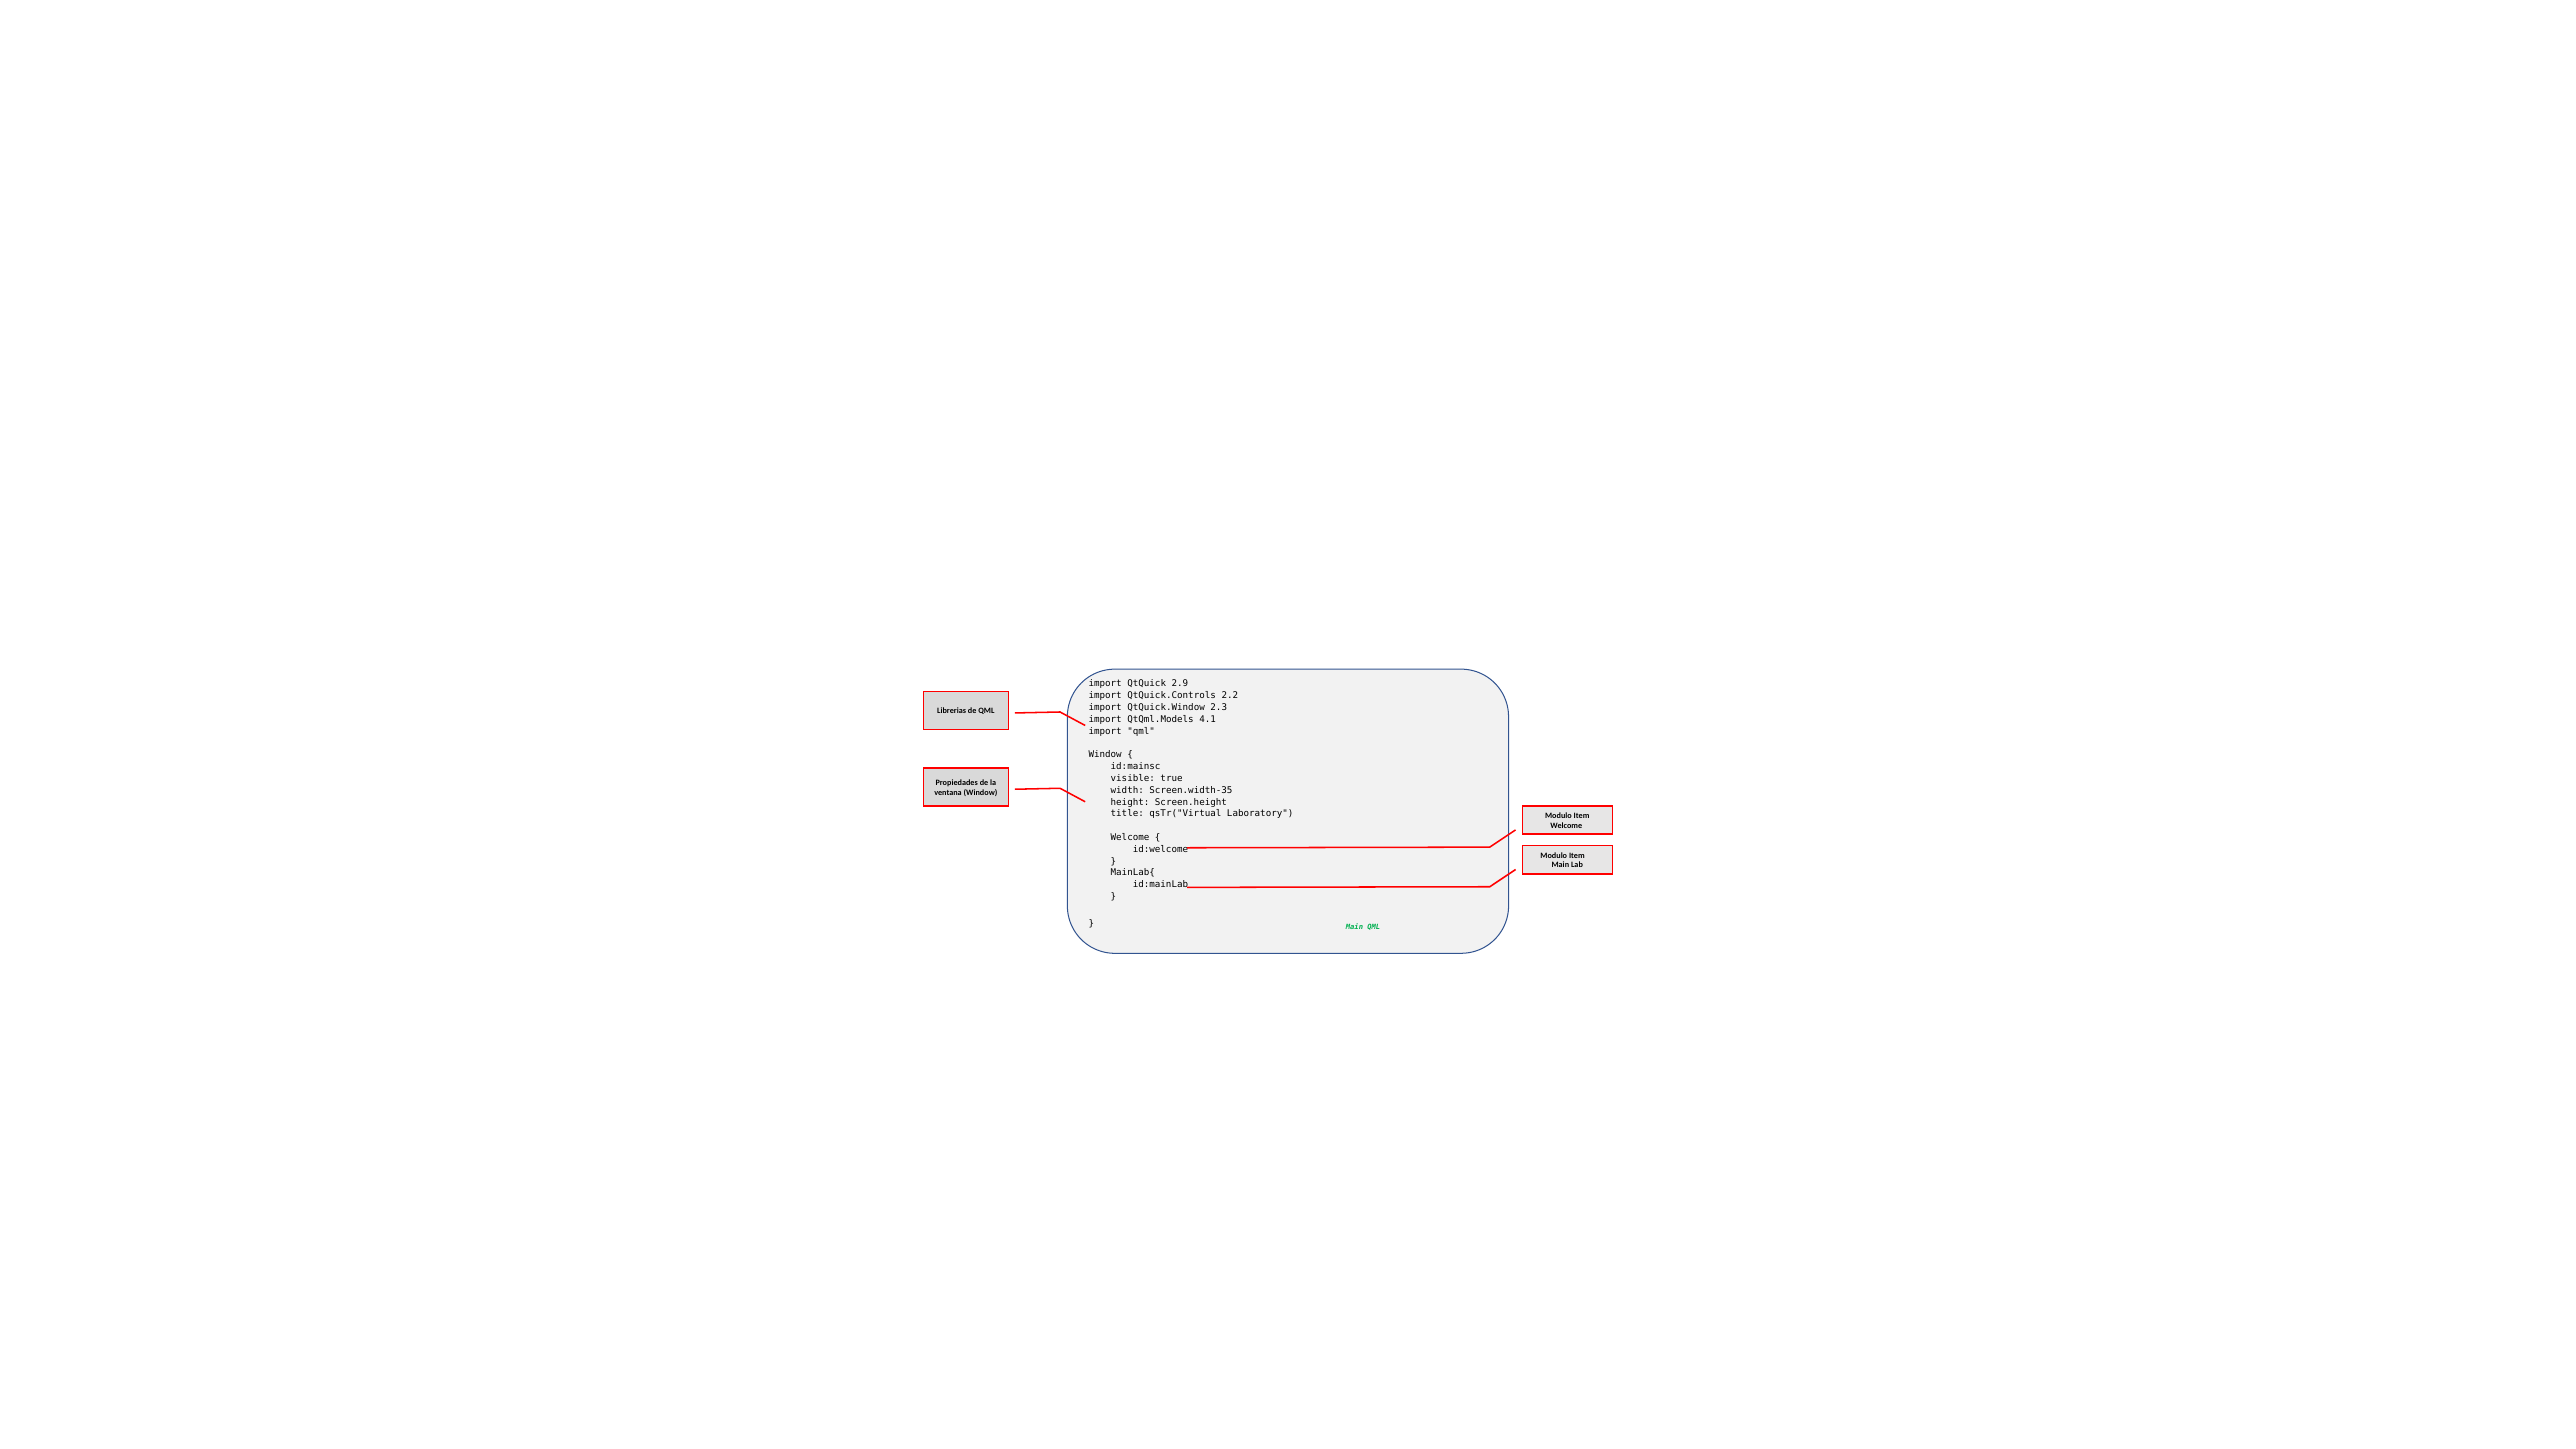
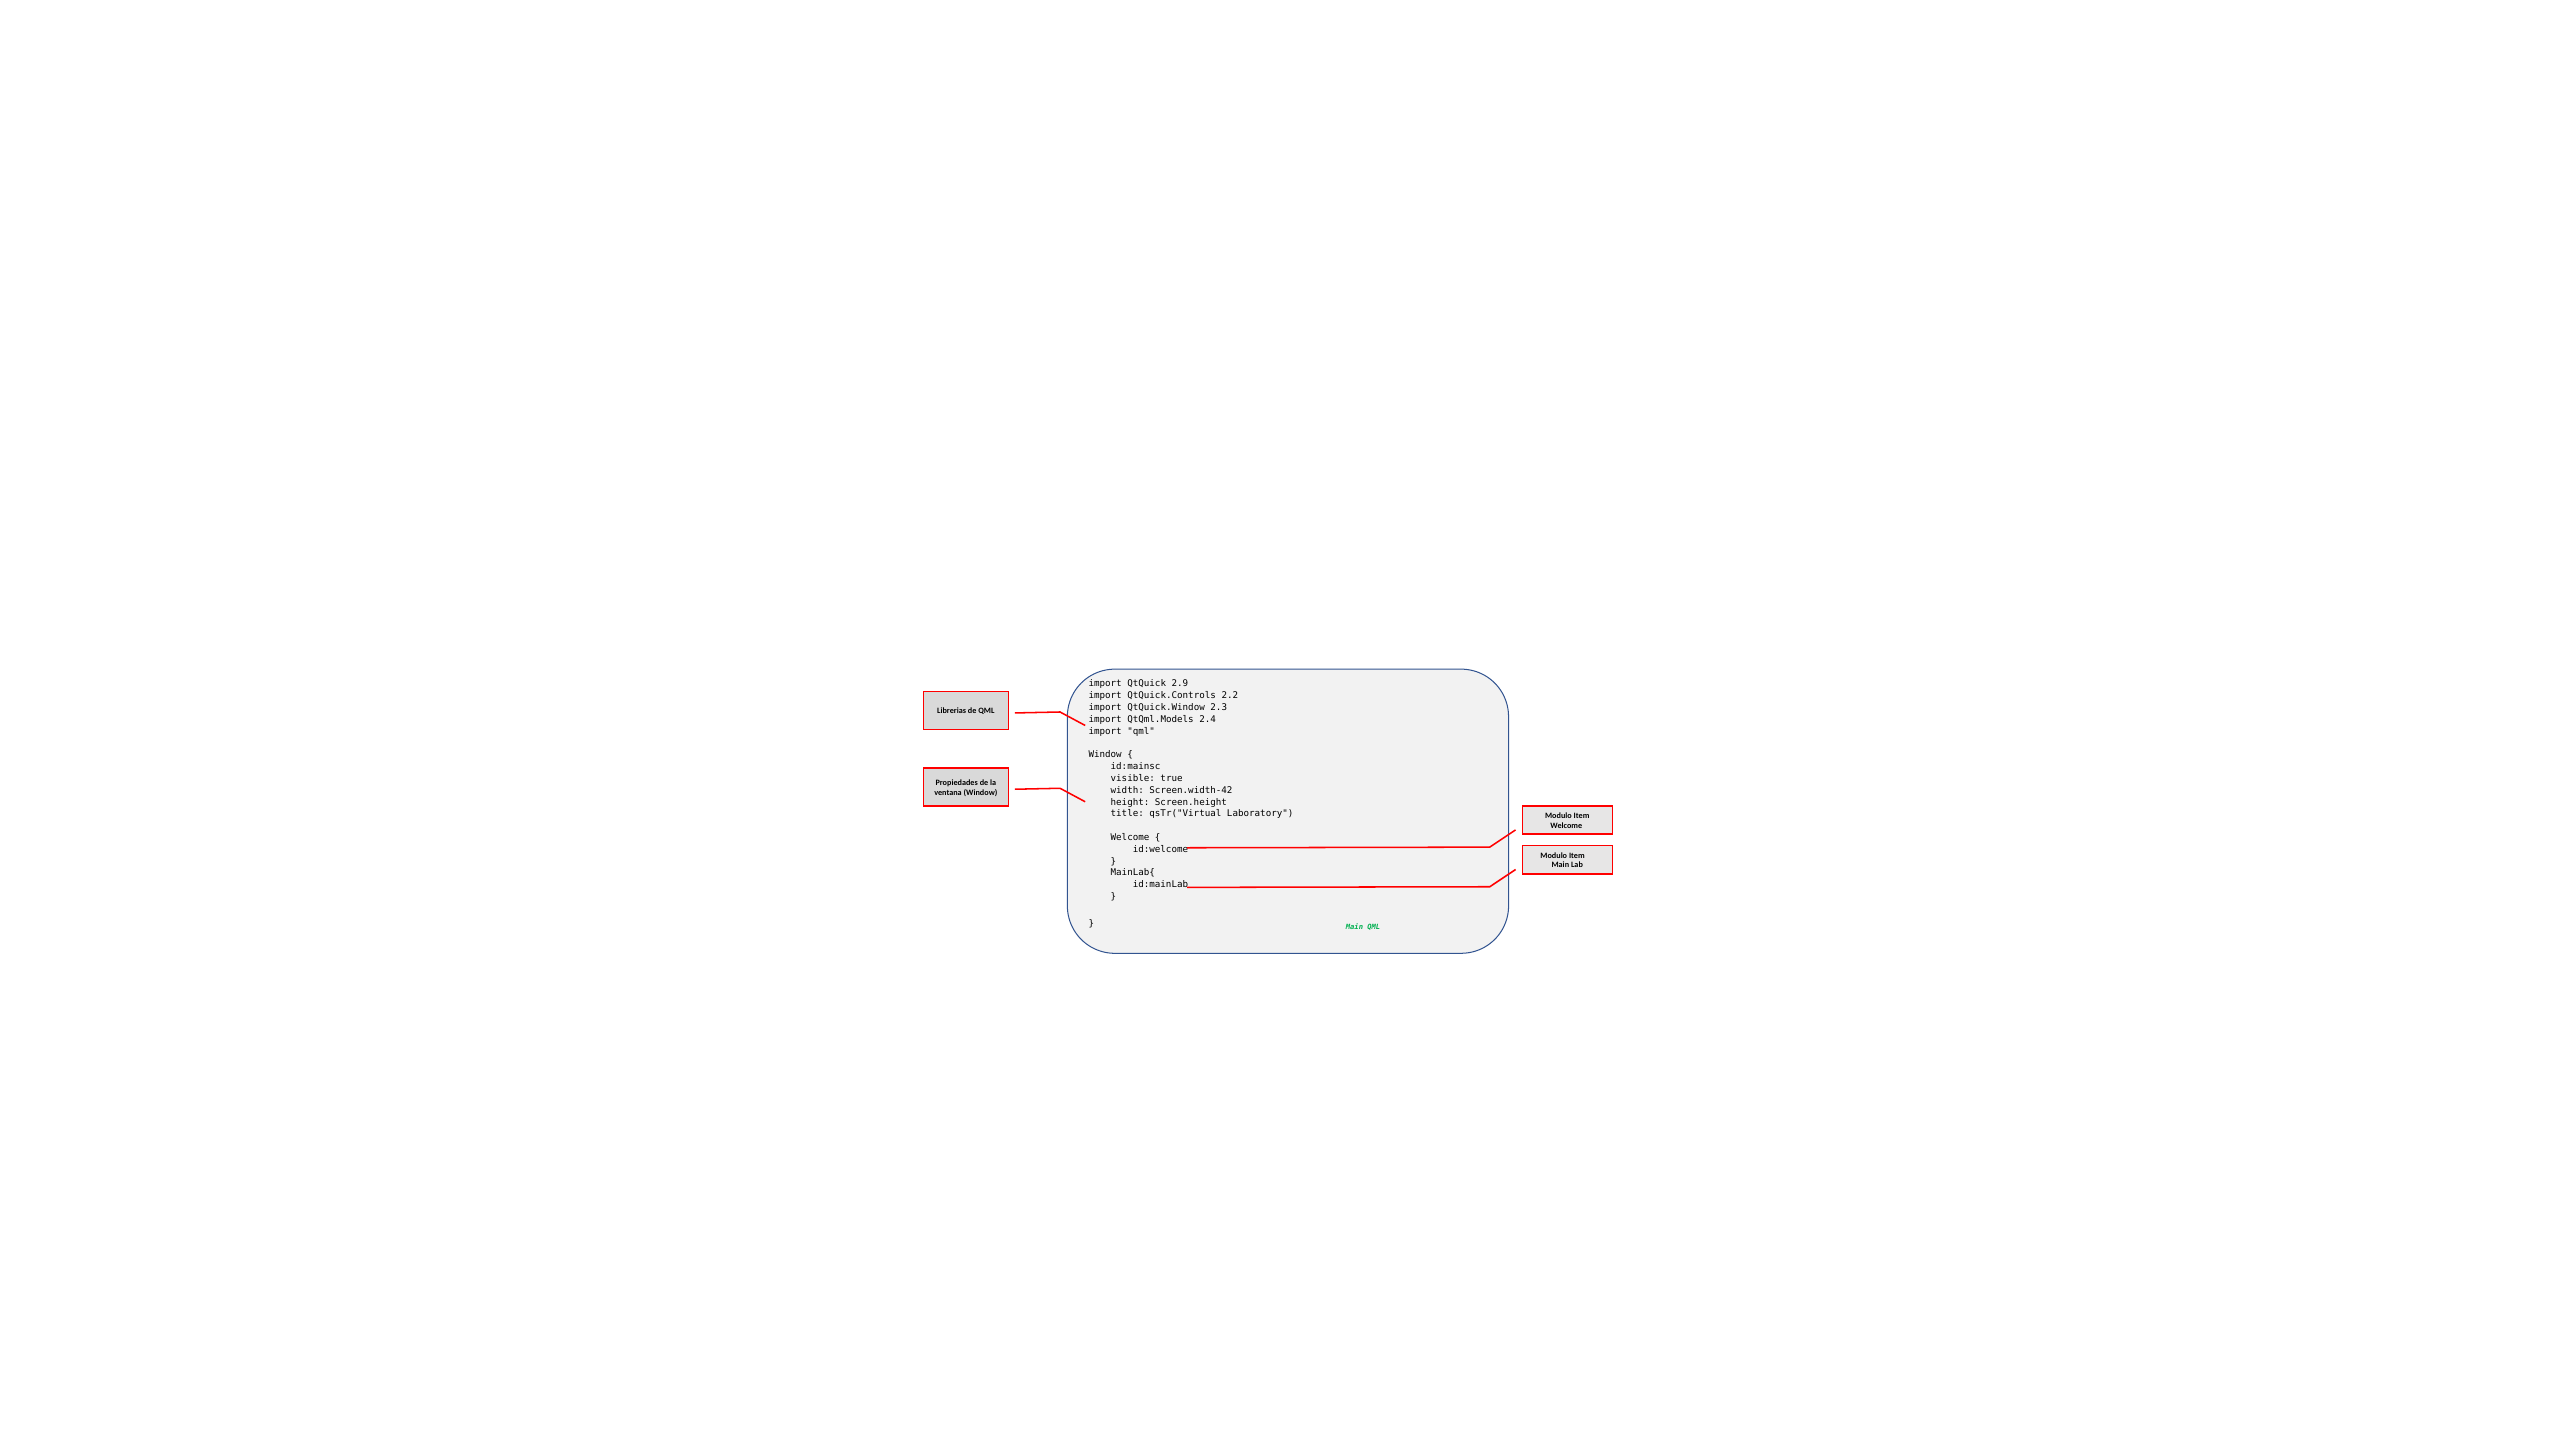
4.1: 4.1 -> 2.4 (1208, 719)
Screen.width-35: Screen.width-35 -> Screen.width-42 (1191, 790)
